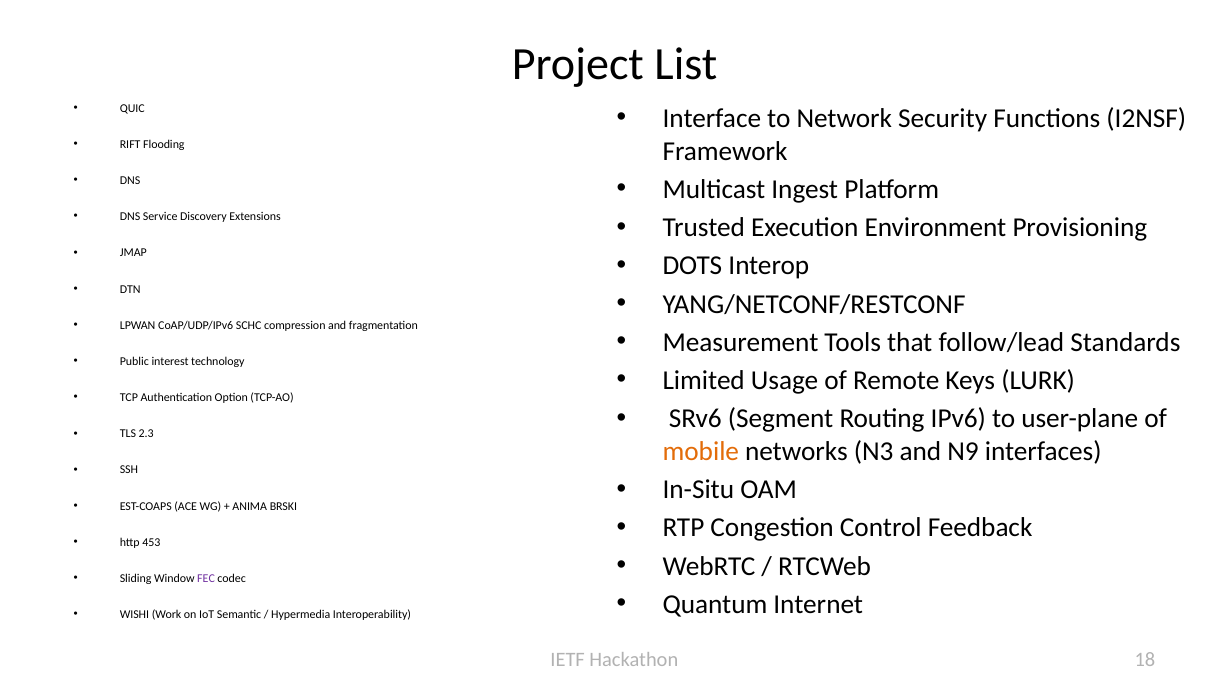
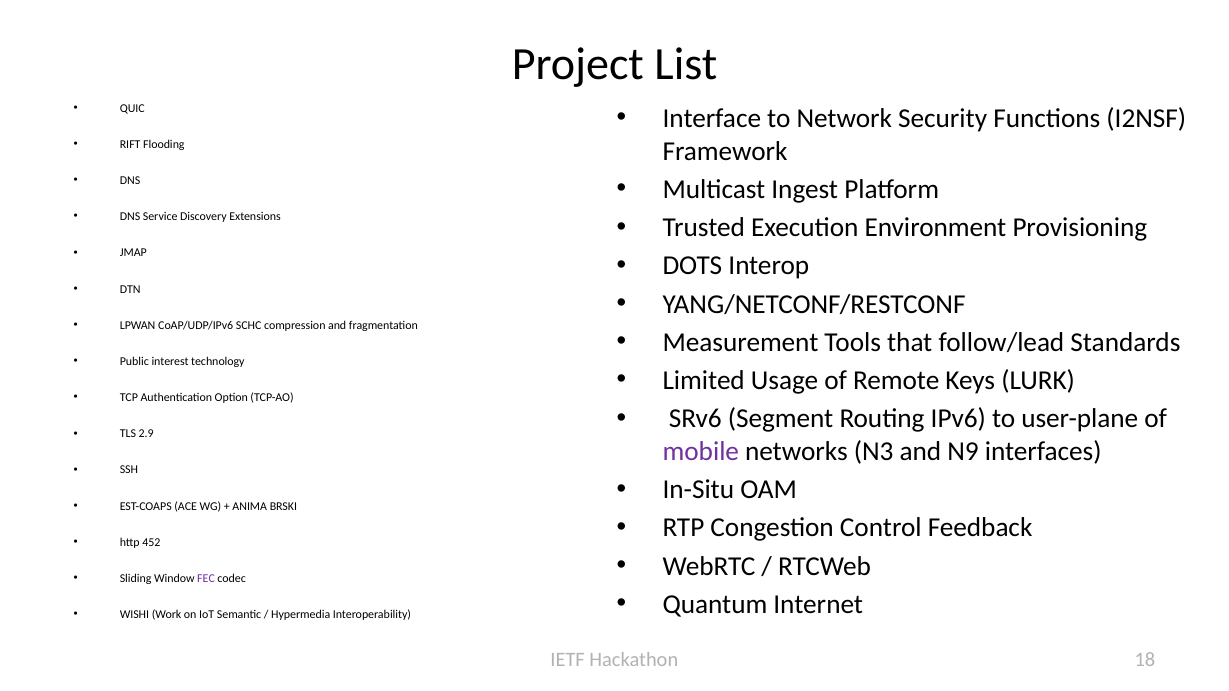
2.3: 2.3 -> 2.9 (146, 434)
mobile colour: orange -> purple (701, 452)
453: 453 -> 452 (151, 543)
